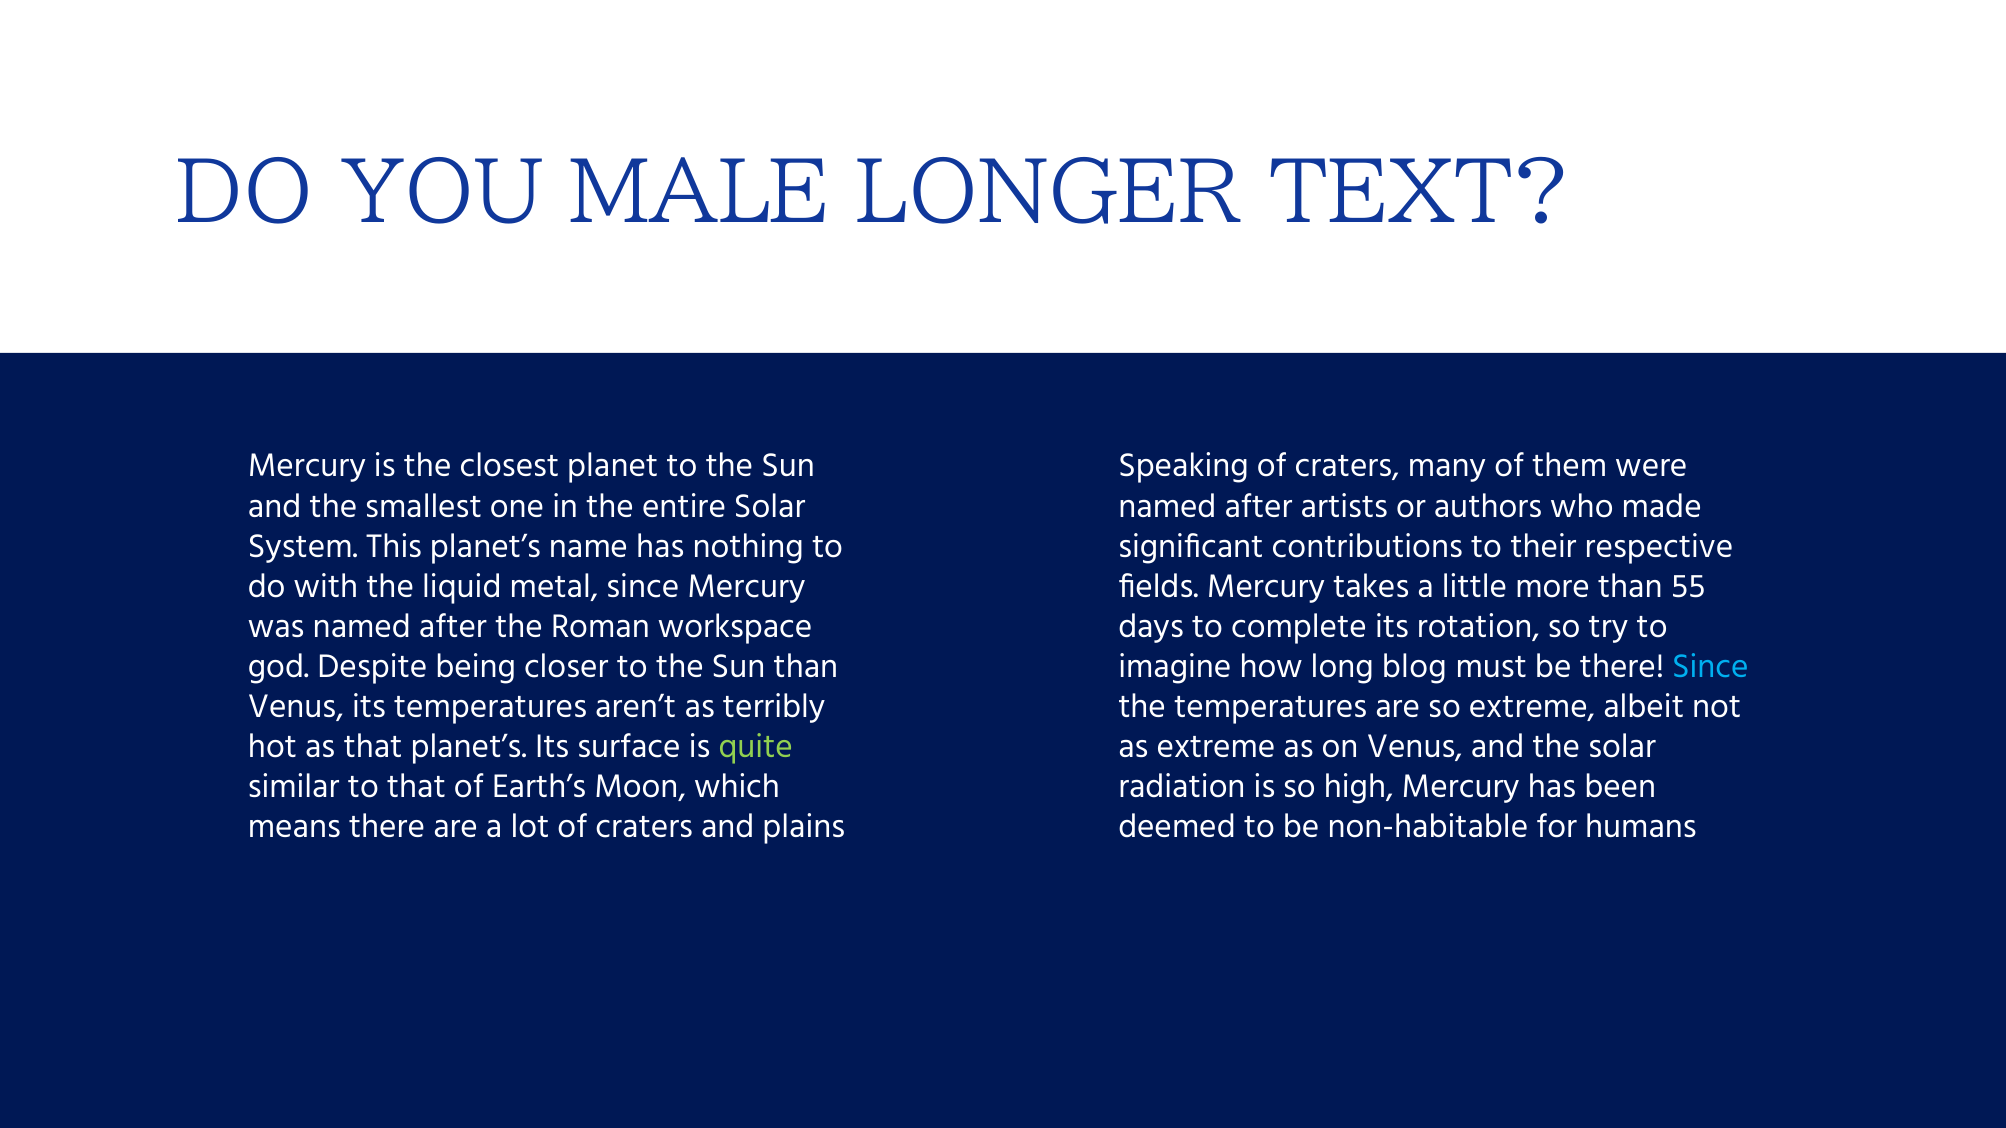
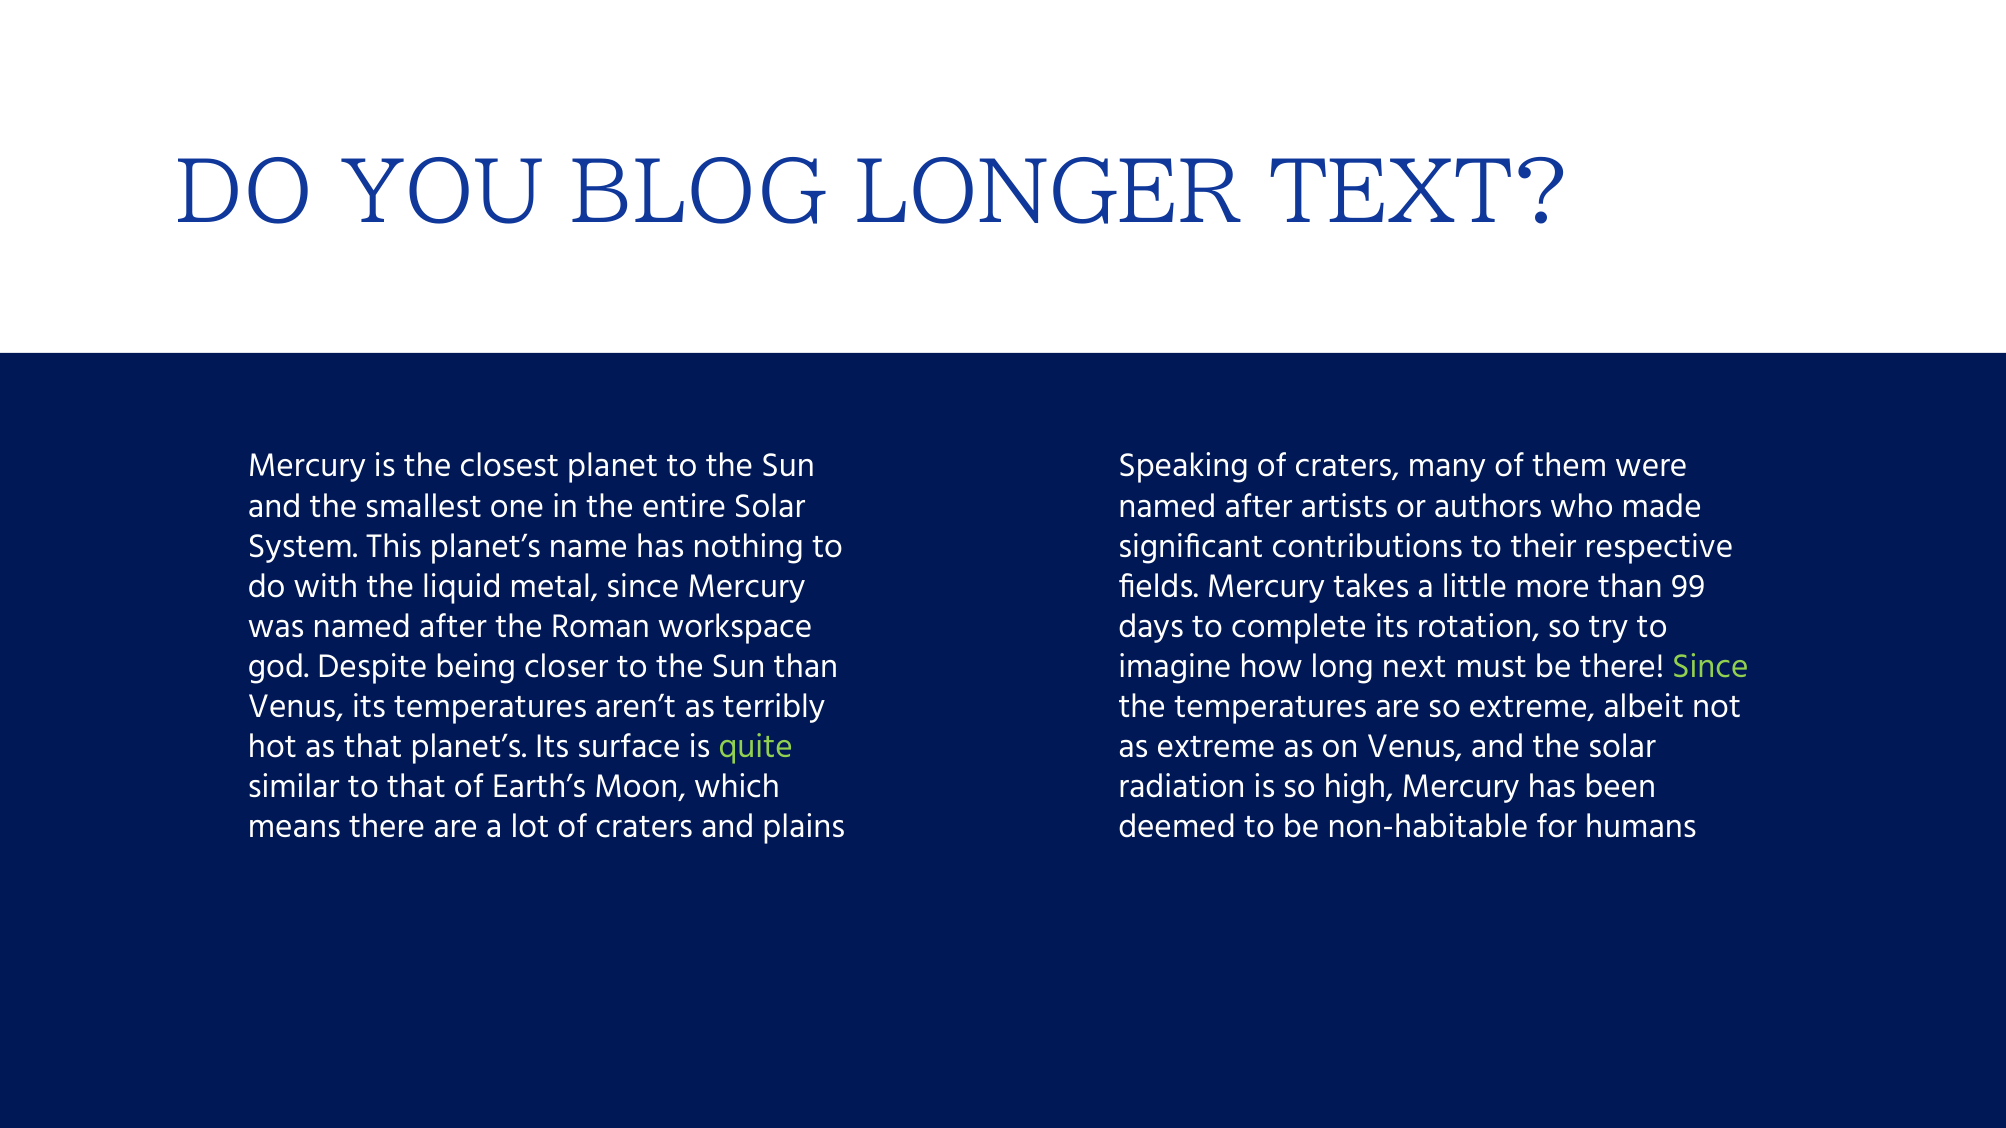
MALE: MALE -> BLOG (699, 195)
55: 55 -> 99 (1688, 587)
blog: blog -> next (1414, 667)
Since colour: light blue -> light green (1710, 667)
